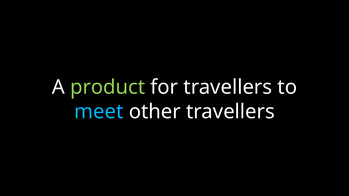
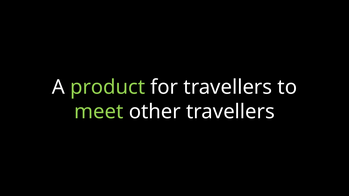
meet colour: light blue -> light green (99, 112)
